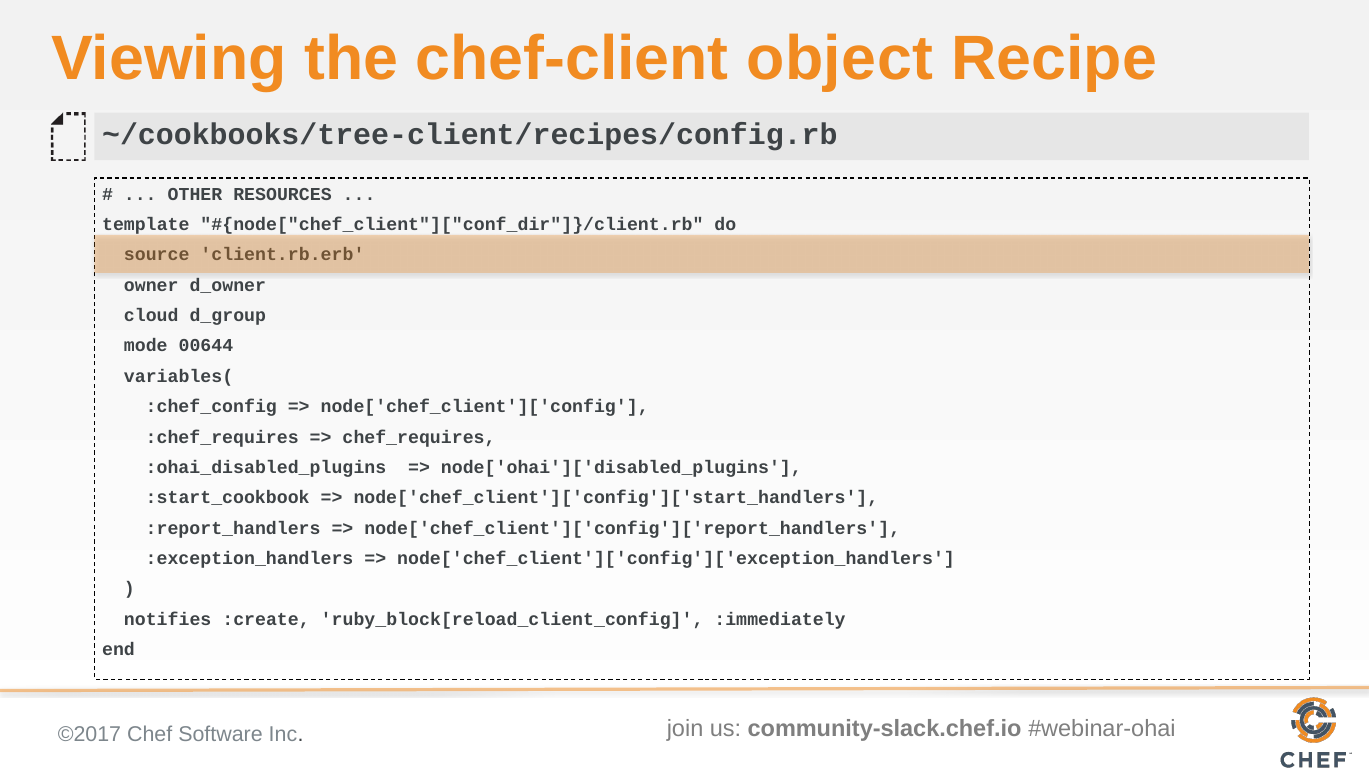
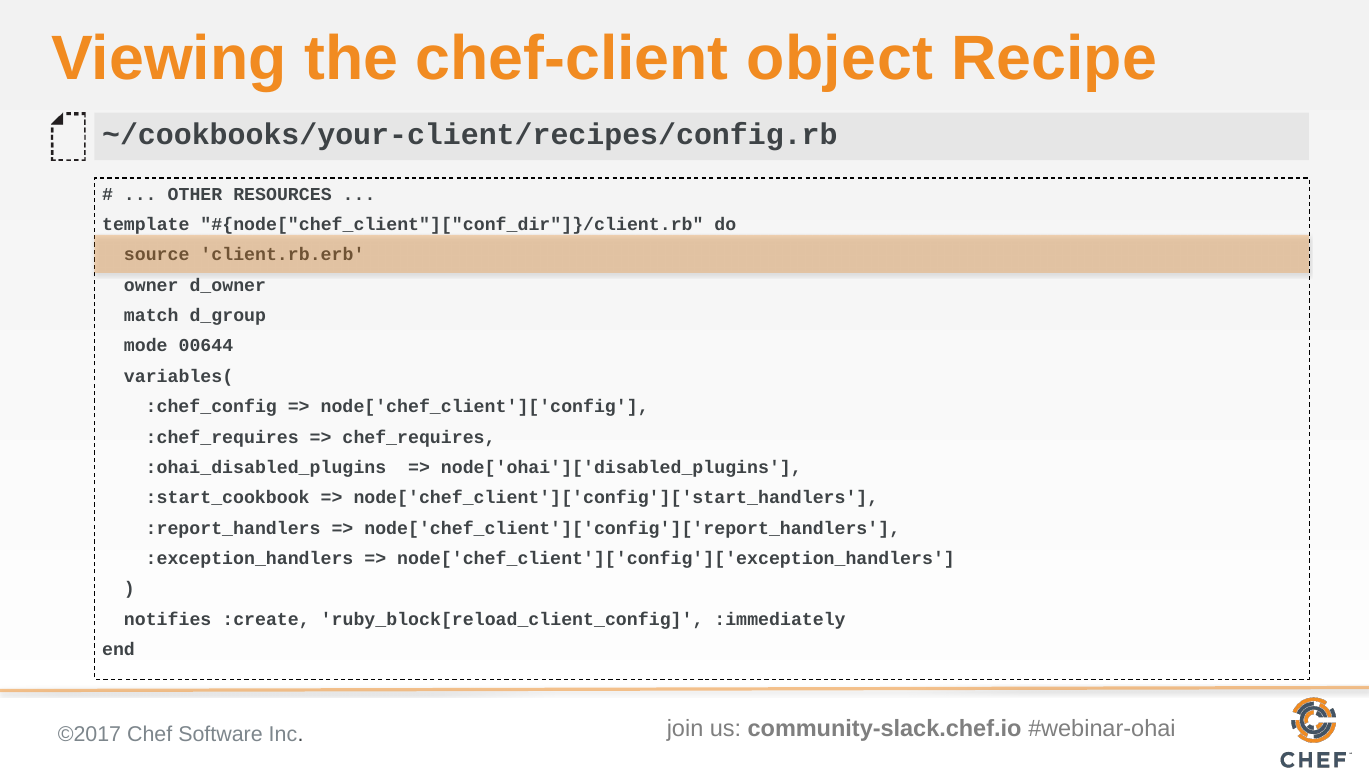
~/cookbooks/tree-client/recipes/config.rb: ~/cookbooks/tree-client/recipes/config.rb -> ~/cookbooks/your-client/recipes/config.rb (470, 135)
cloud: cloud -> match (151, 316)
